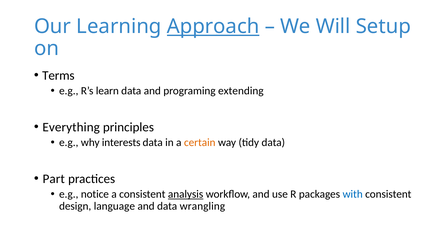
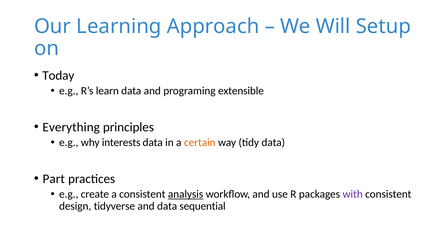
Approach underline: present -> none (213, 26)
Terms: Terms -> Today (58, 75)
extending: extending -> extensible (241, 91)
notice: notice -> create (95, 194)
with colour: blue -> purple (353, 194)
language: language -> tidyverse (114, 206)
wrangling: wrangling -> sequential (203, 206)
